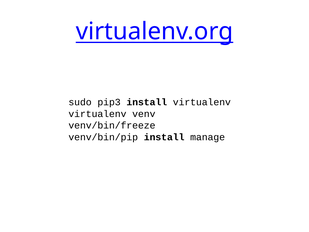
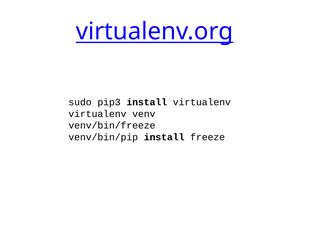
manage: manage -> freeze (208, 137)
